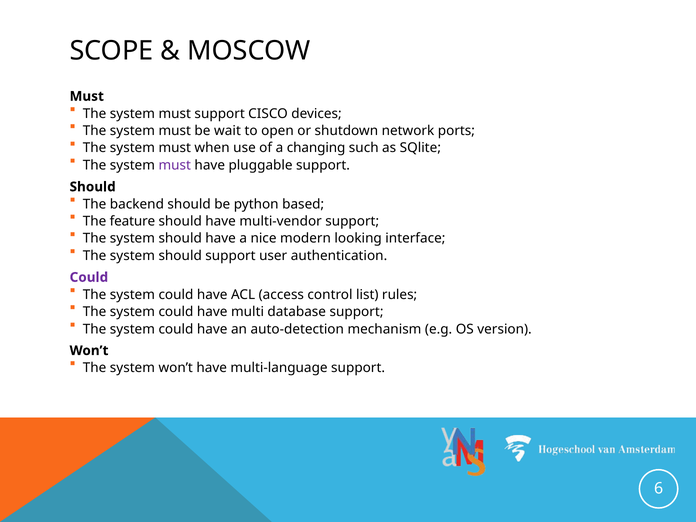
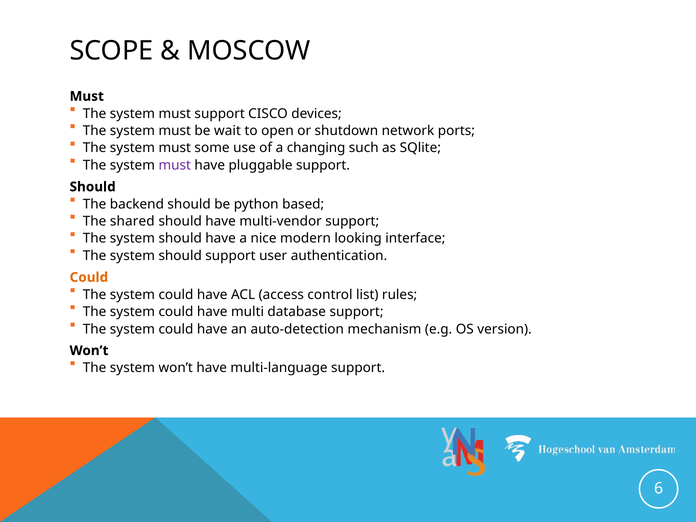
when: when -> some (212, 148)
feature: feature -> shared (132, 221)
Could colour: purple -> orange (89, 277)
